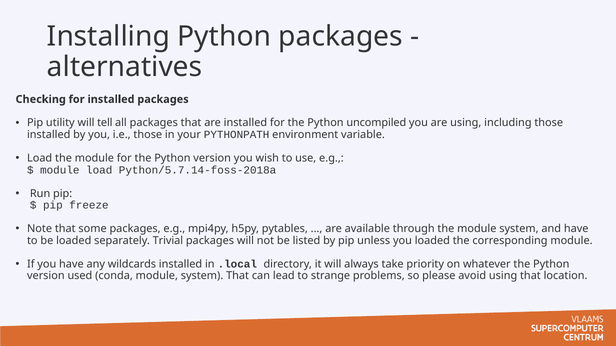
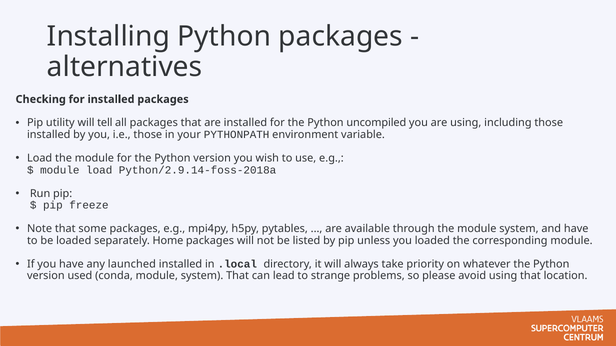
Python/5.7.14-foss-2018a: Python/5.7.14-foss-2018a -> Python/2.9.14-foss-2018a (198, 170)
Trivial: Trivial -> Home (168, 241)
wildcards: wildcards -> launched (132, 264)
